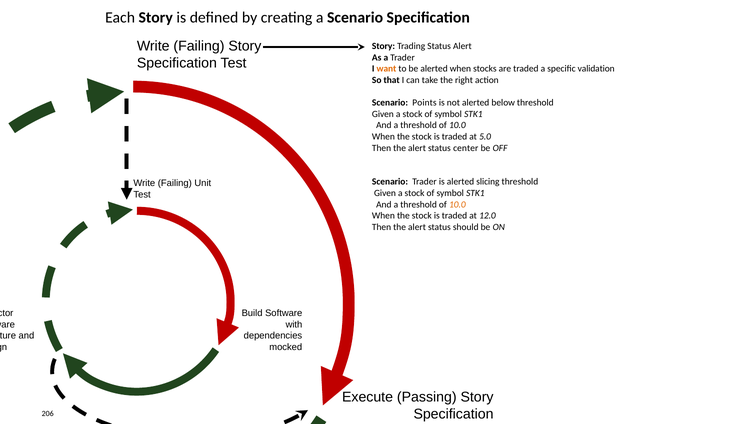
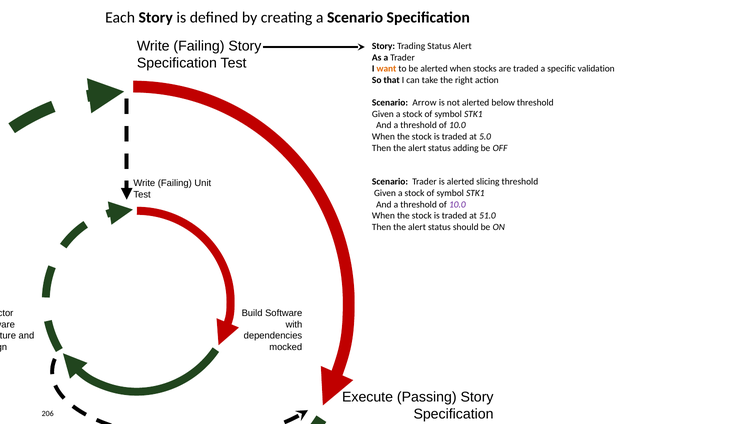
Points: Points -> Arrow (424, 103)
center: center -> adding (466, 148)
10.0 colour: orange -> purple (457, 205)
12.0: 12.0 -> 51.0 (487, 216)
